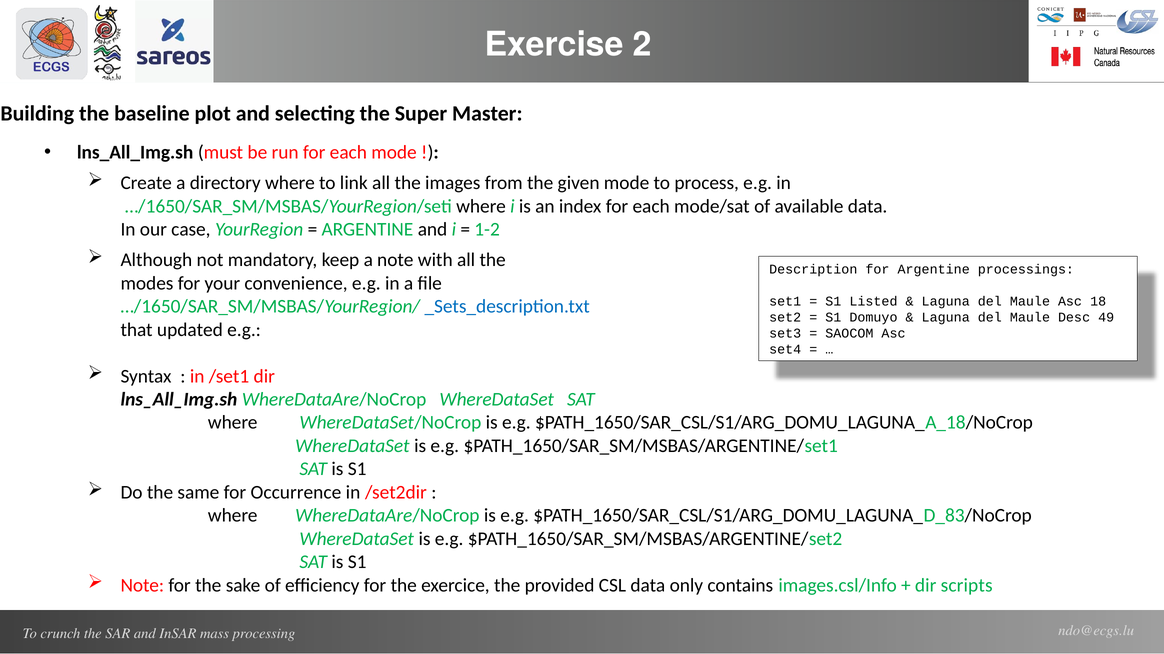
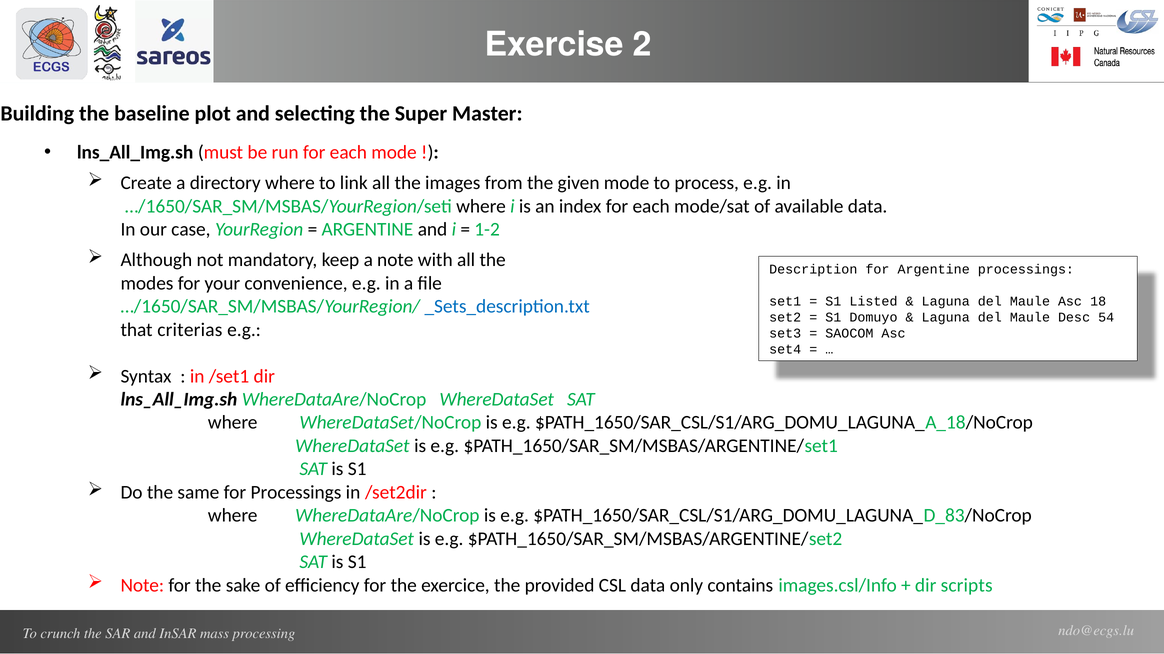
49: 49 -> 54 (1106, 318)
updated: updated -> criterias (190, 330)
for Occurrence: Occurrence -> Processings (296, 493)
